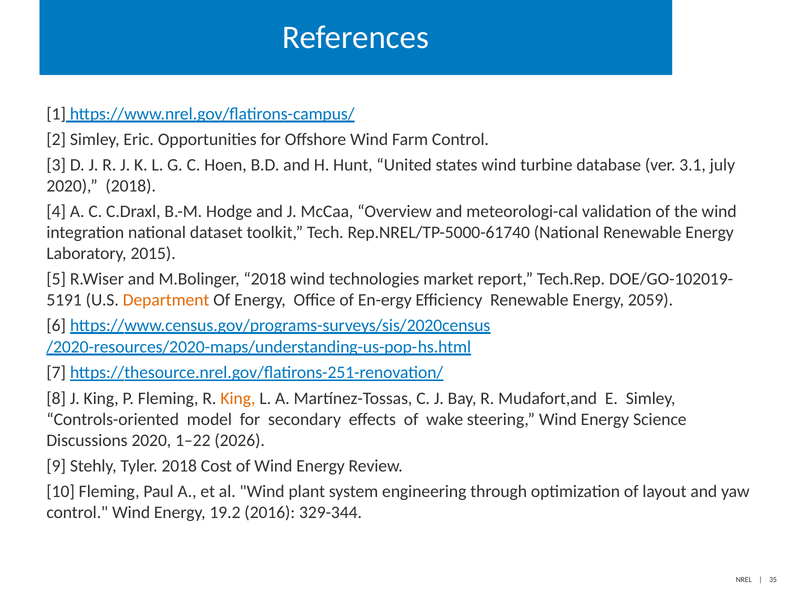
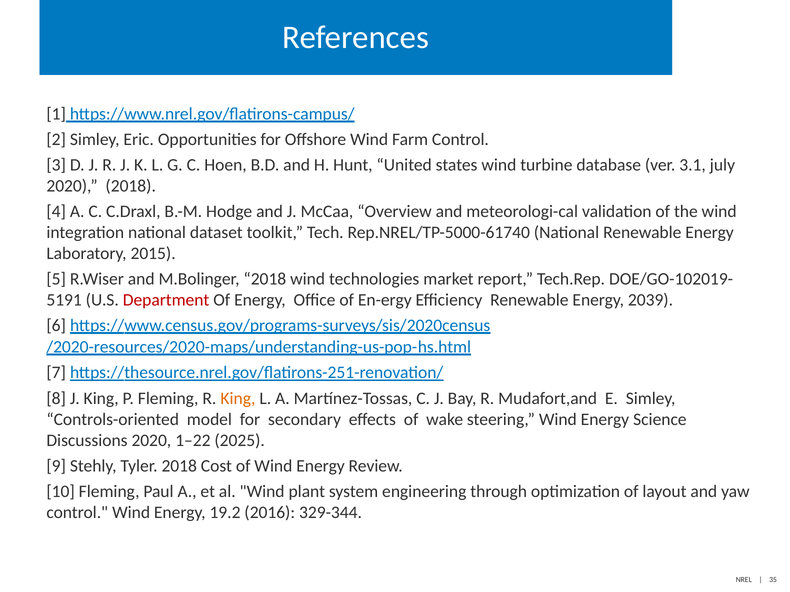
Department colour: orange -> red (166, 300)
2059: 2059 -> 2039 (651, 300)
2026: 2026 -> 2025 (240, 441)
